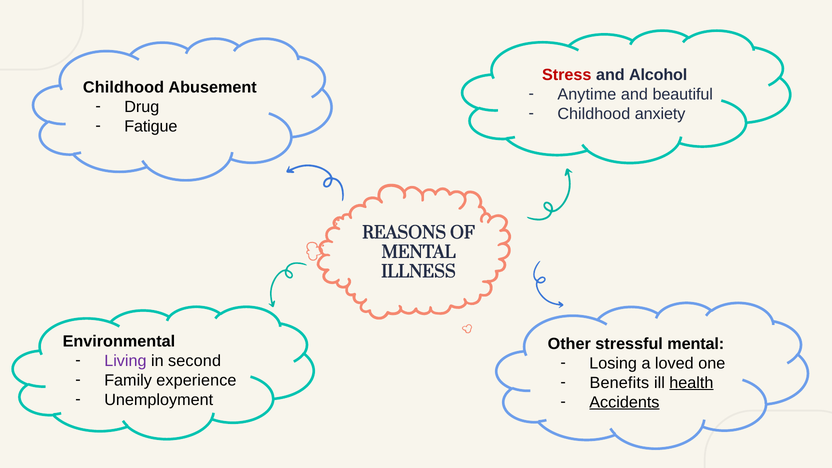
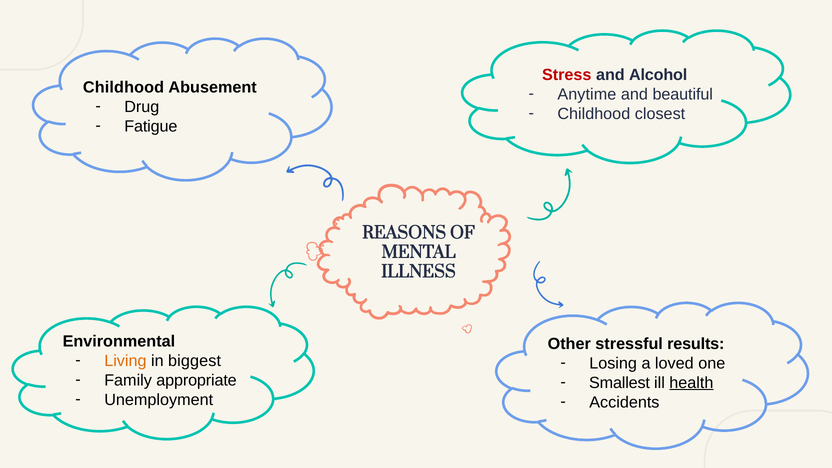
anxiety: anxiety -> closest (660, 114)
stressful mental: mental -> results (696, 344)
Living colour: purple -> orange (125, 361)
second: second -> biggest (195, 361)
experience: experience -> appropriate (197, 380)
Benefits: Benefits -> Smallest (620, 383)
Accidents underline: present -> none (624, 402)
